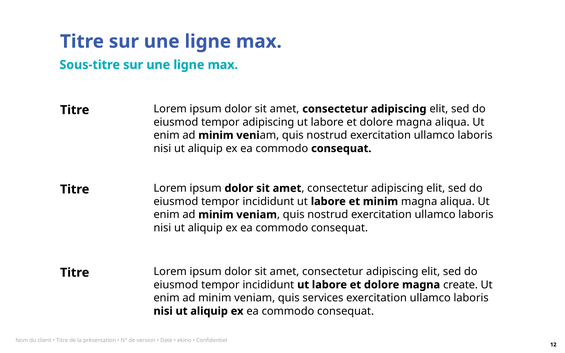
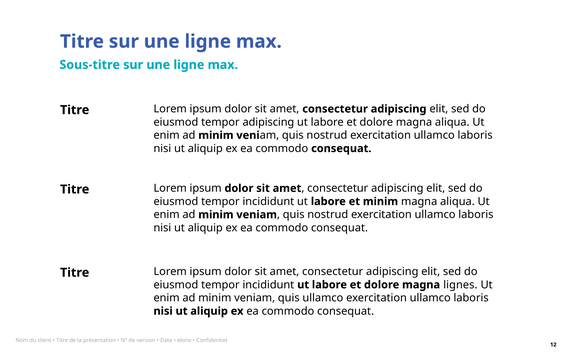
create: create -> lignes (460, 285)
quis services: services -> ullamco (323, 298)
